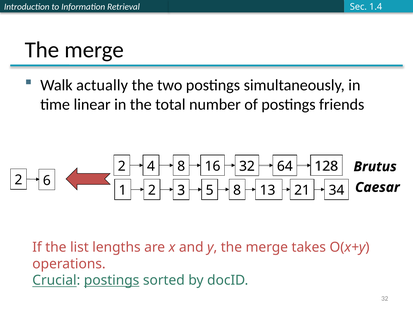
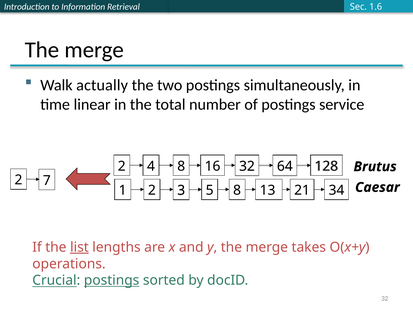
1.4: 1.4 -> 1.6 (376, 7)
friends: friends -> service (342, 104)
6: 6 -> 7 (47, 180)
list underline: none -> present (79, 247)
